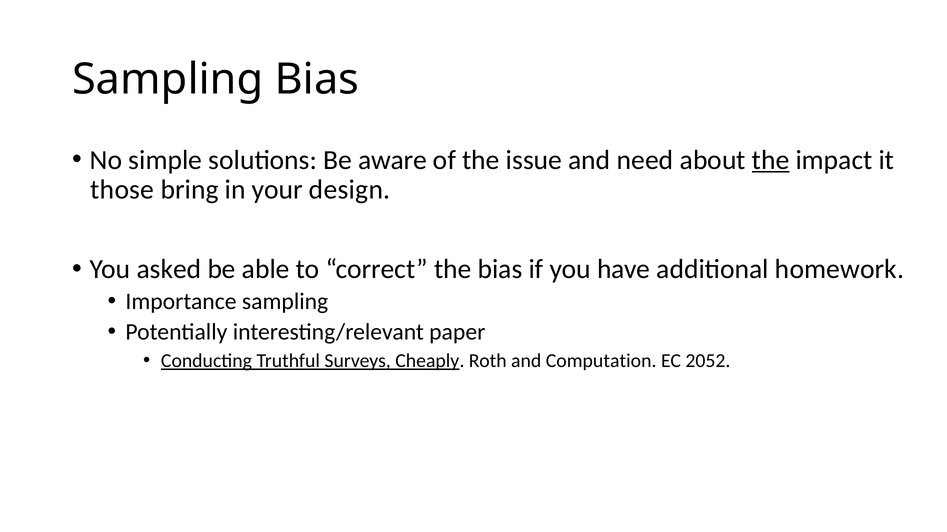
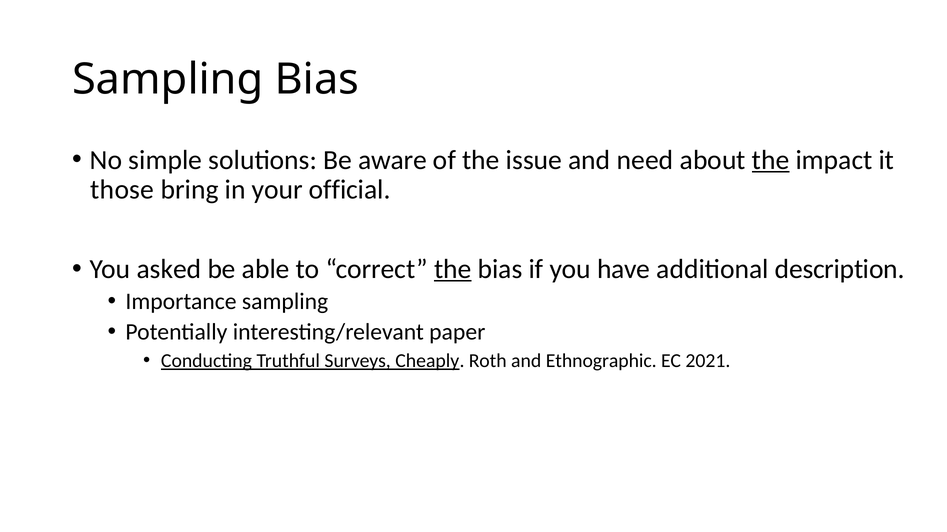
design: design -> official (350, 190)
the underline: none -> present (453, 269)
homework: homework -> description (840, 269)
Computation: Computation -> Ethnographic (601, 361)
2052: 2052 -> 2021 (708, 361)
